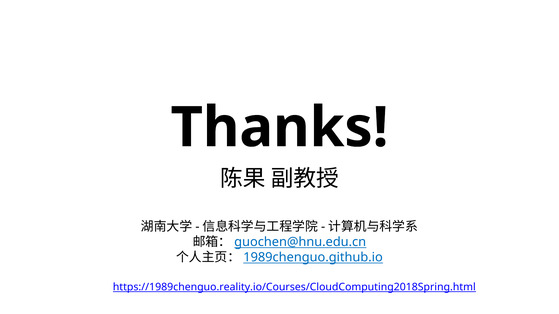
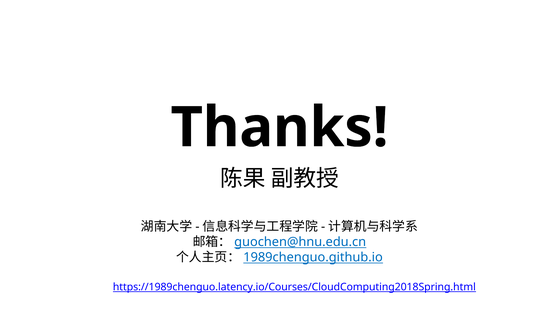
https://1989chenguo.reality.io/Courses/CloudComputing2018Spring.html: https://1989chenguo.reality.io/Courses/CloudComputing2018Spring.html -> https://1989chenguo.latency.io/Courses/CloudComputing2018Spring.html (294, 287)
